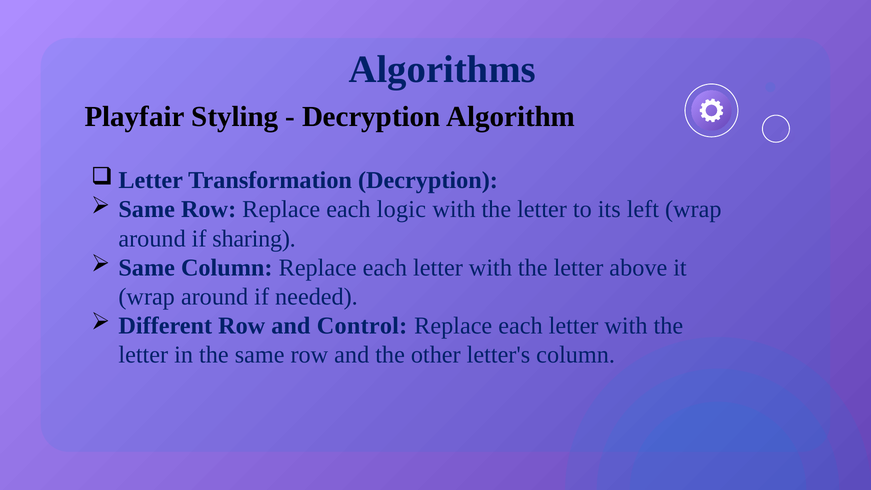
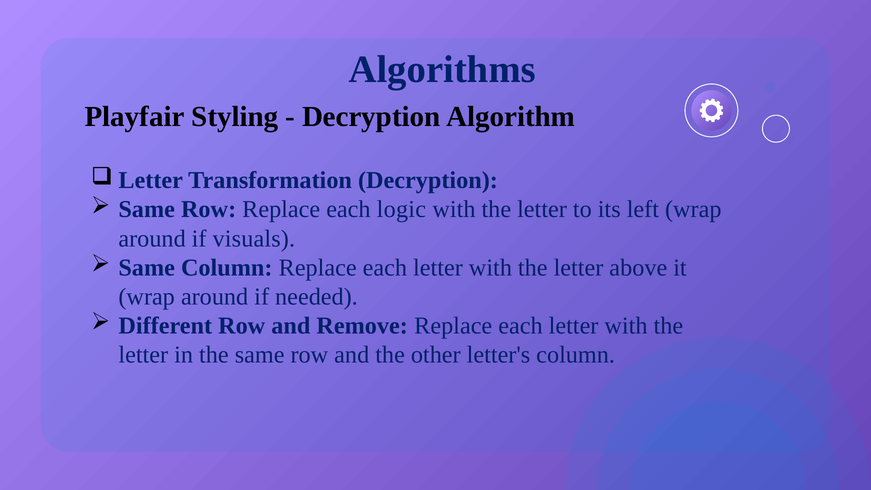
sharing: sharing -> visuals (254, 239)
Control: Control -> Remove (362, 326)
